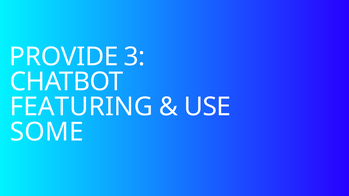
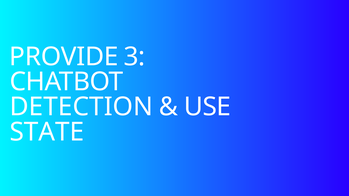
FEATURING: FEATURING -> DETECTION (81, 107)
SOME: SOME -> STATE (47, 132)
